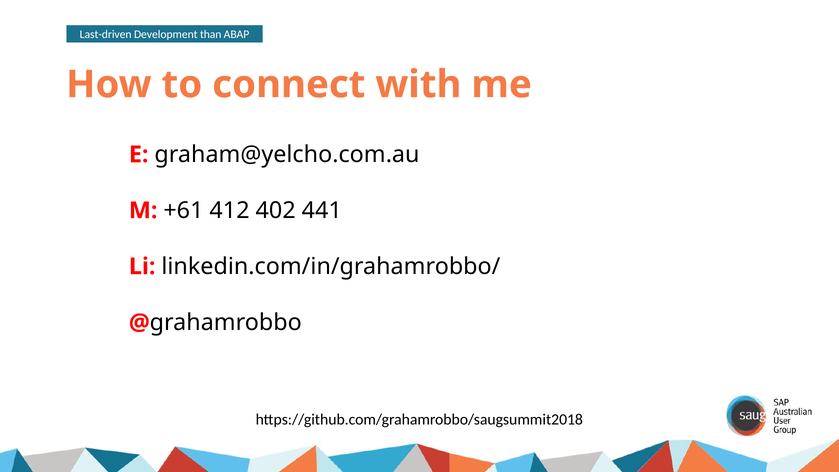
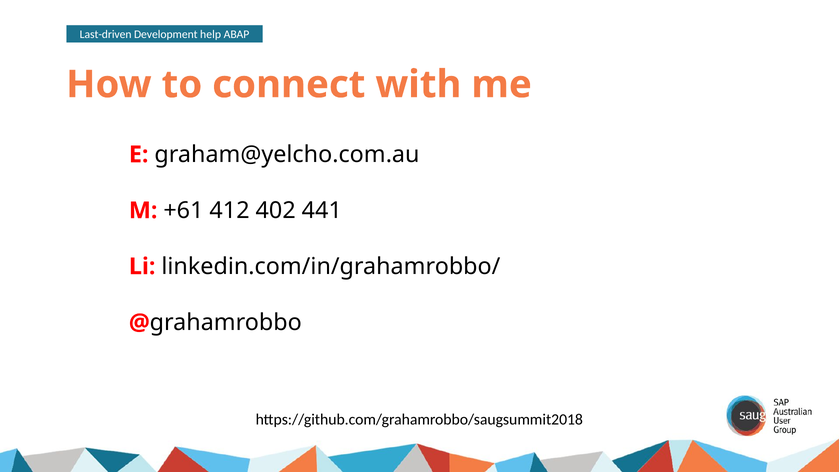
than: than -> help (211, 35)
